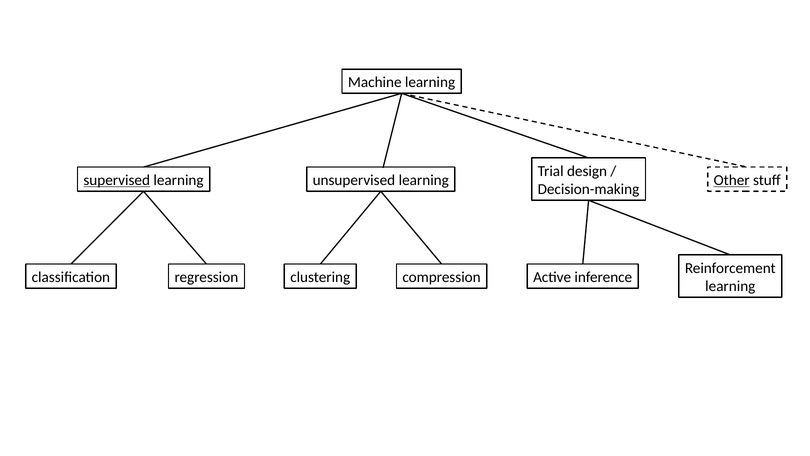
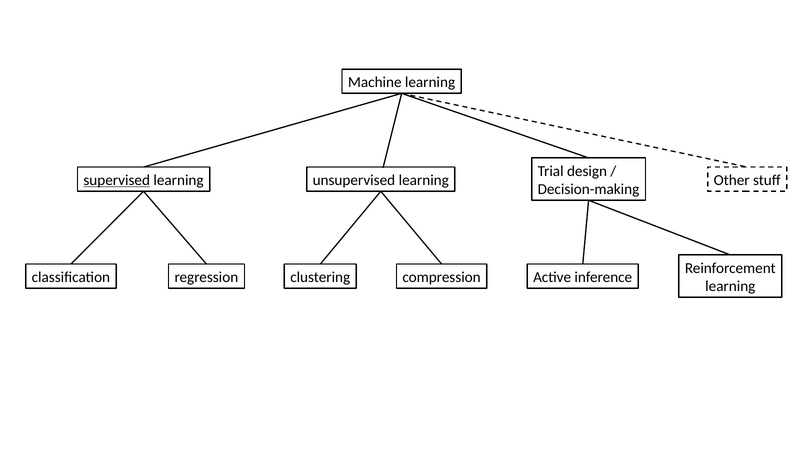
Other underline: present -> none (732, 180)
